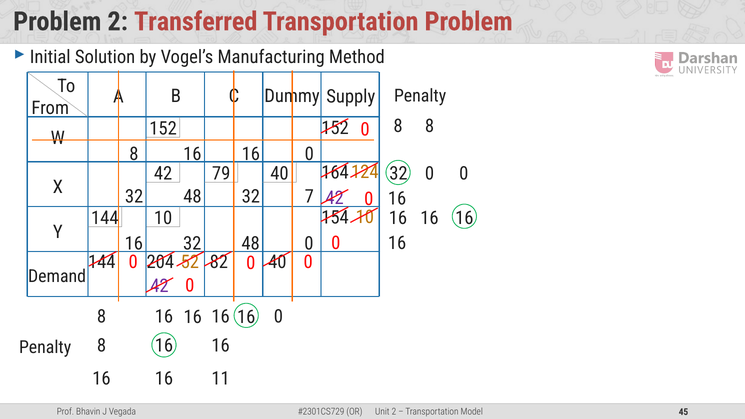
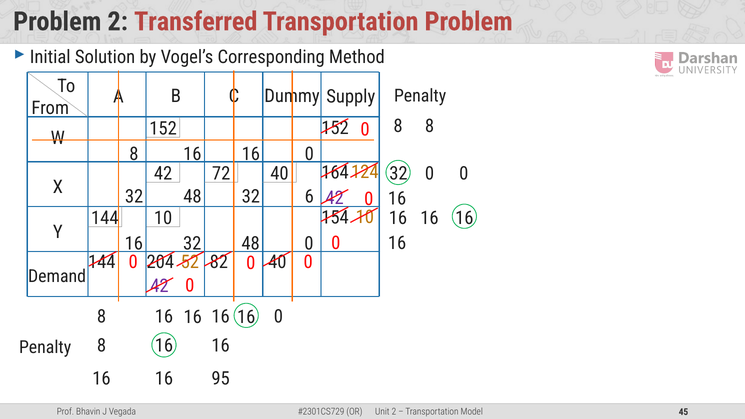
Manufacturing: Manufacturing -> Corresponding (271, 57)
79: 79 -> 72 (221, 174)
7: 7 -> 6 (309, 197)
11: 11 -> 95 (221, 379)
